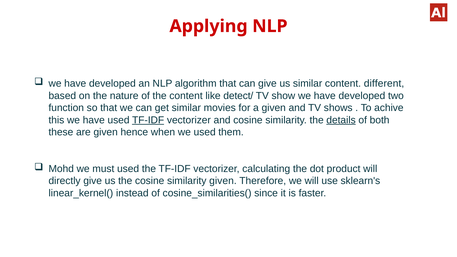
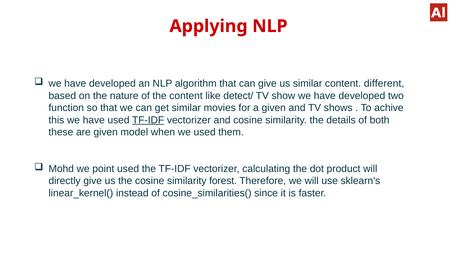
details underline: present -> none (341, 120)
hence: hence -> model (134, 132)
must: must -> point (103, 169)
similarity given: given -> forest (223, 181)
